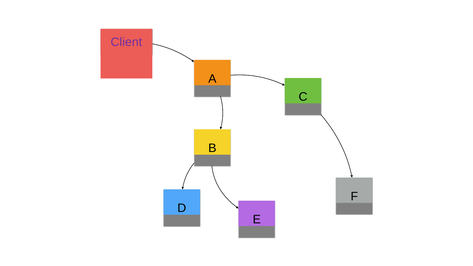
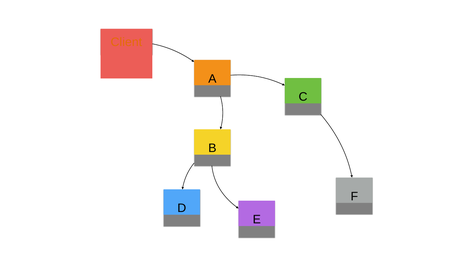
Client colour: purple -> orange (126, 42)
